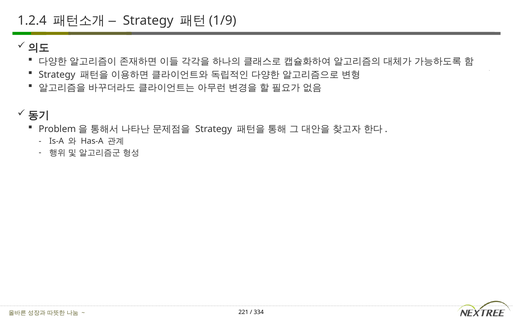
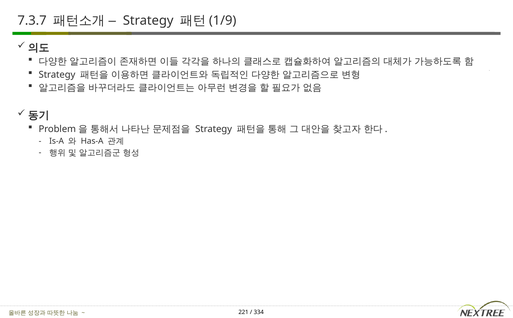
1.2.4: 1.2.4 -> 7.3.7 (32, 21)
